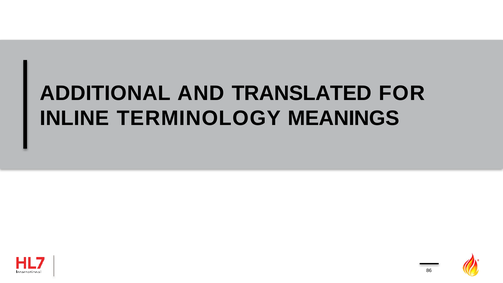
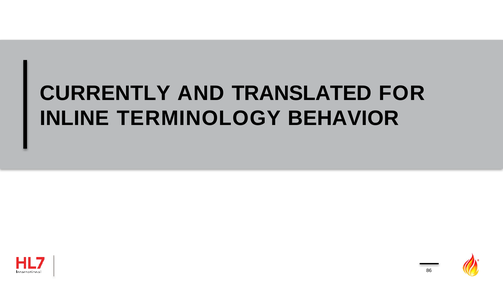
ADDITIONAL: ADDITIONAL -> CURRENTLY (105, 93)
MEANINGS: MEANINGS -> BEHAVIOR (343, 118)
